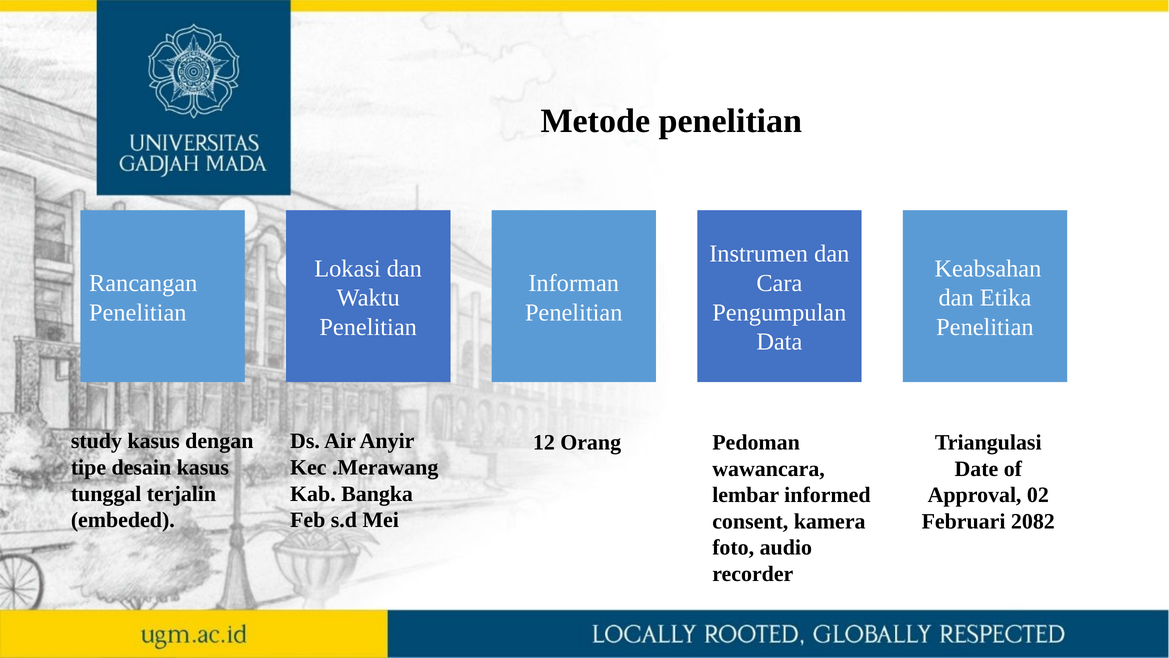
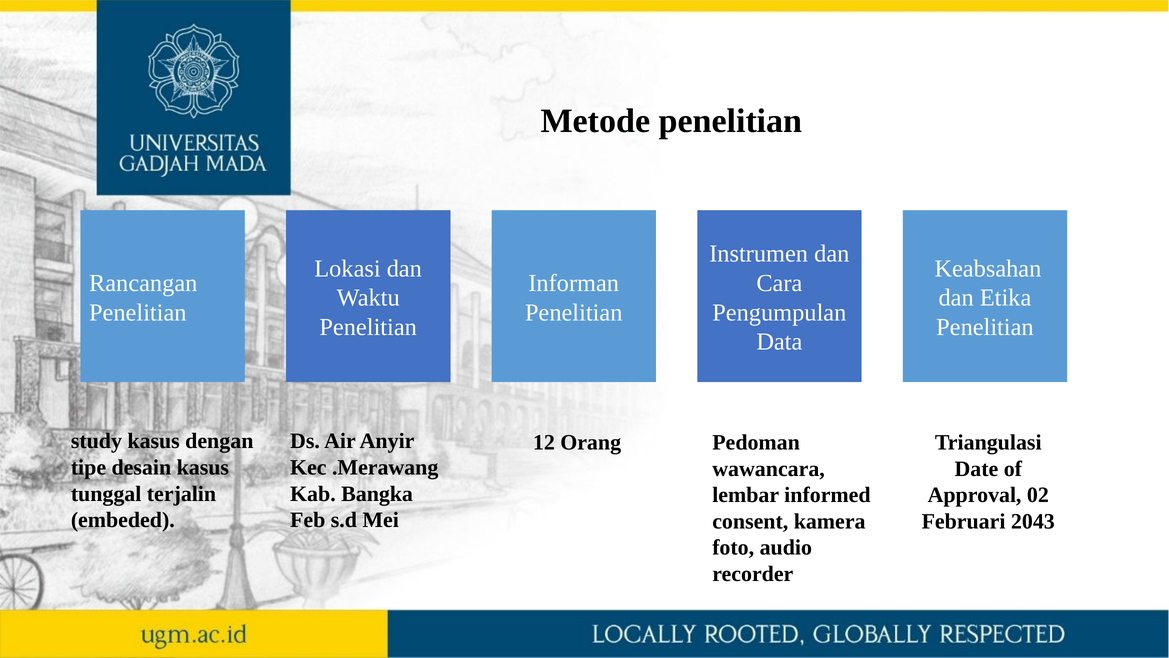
2082: 2082 -> 2043 (1033, 521)
